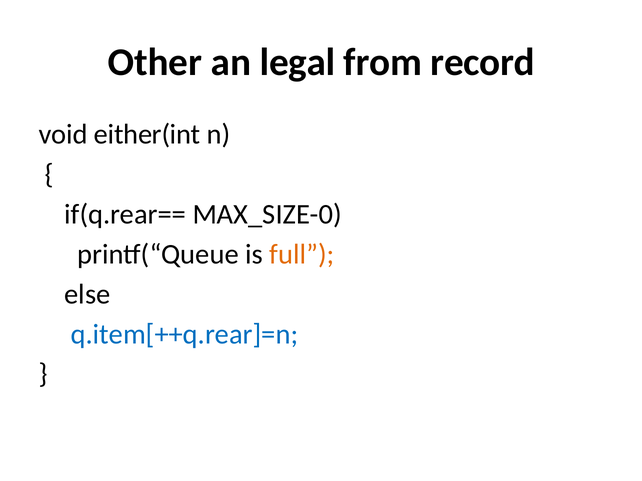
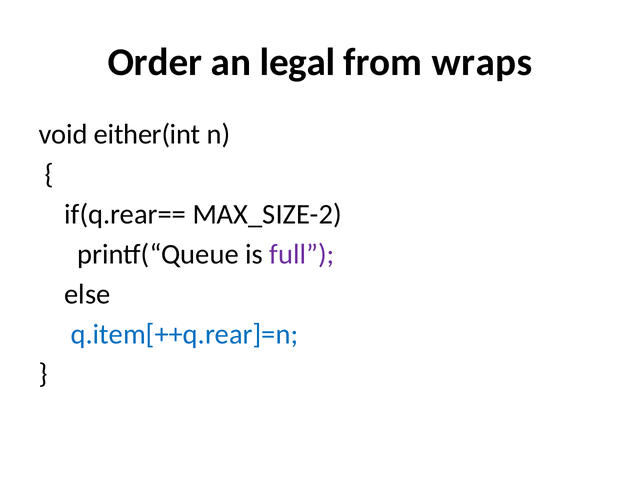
Other: Other -> Order (155, 62)
record: record -> wraps (482, 62)
MAX_SIZE-0: MAX_SIZE-0 -> MAX_SIZE-2 (267, 215)
full colour: orange -> purple (302, 255)
